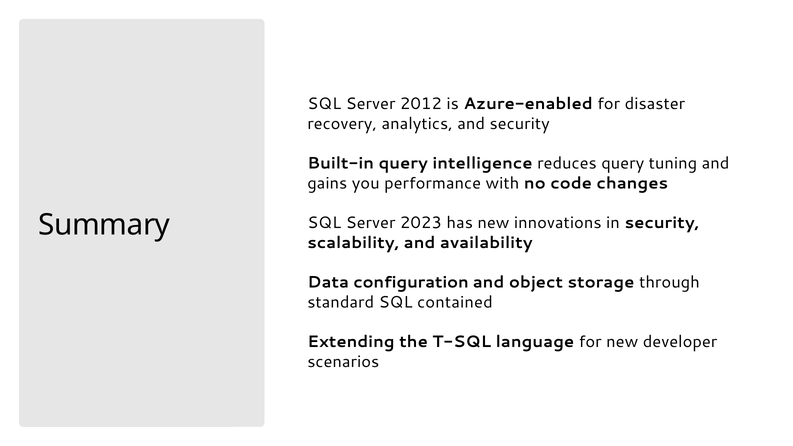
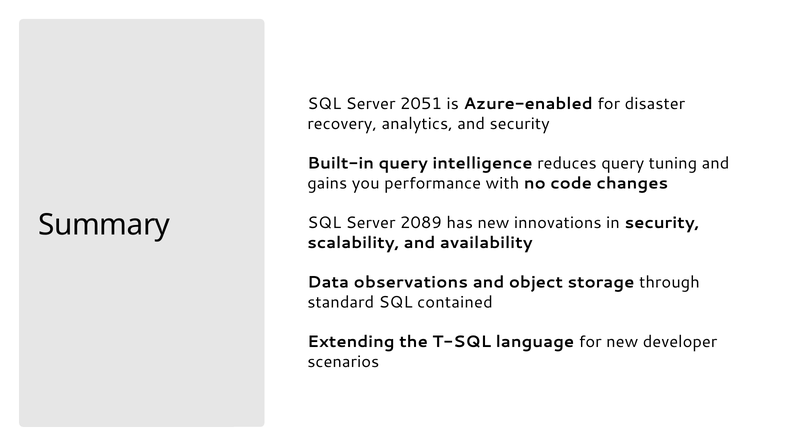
2012: 2012 -> 2051 (421, 104)
2023: 2023 -> 2089 (421, 223)
configuration: configuration -> observations (411, 282)
